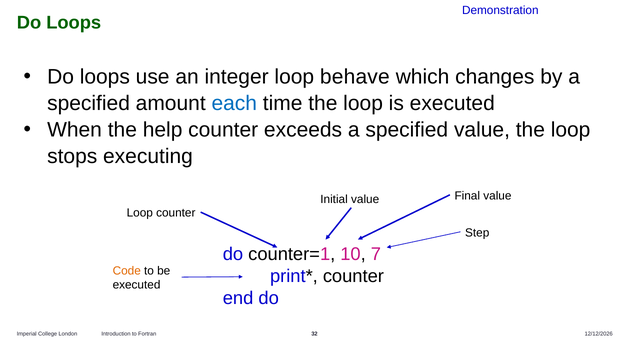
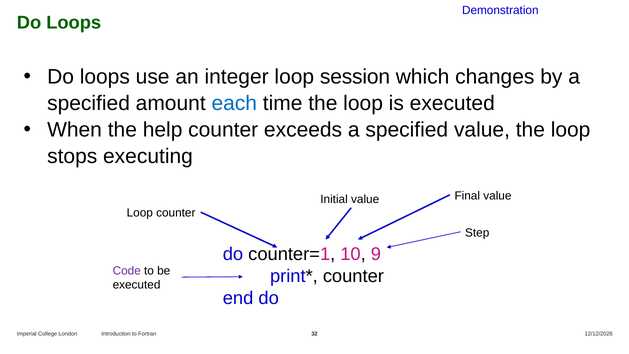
behave: behave -> session (355, 77)
7: 7 -> 9 (376, 254)
Code colour: orange -> purple (127, 271)
